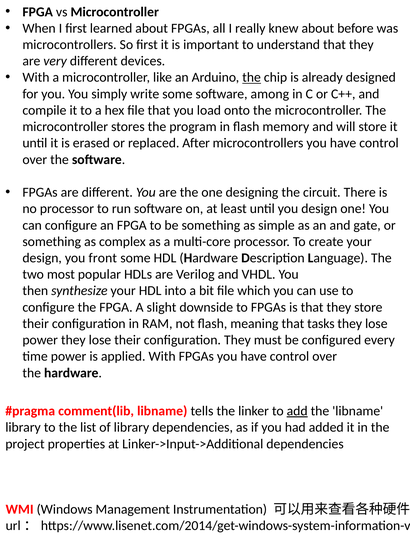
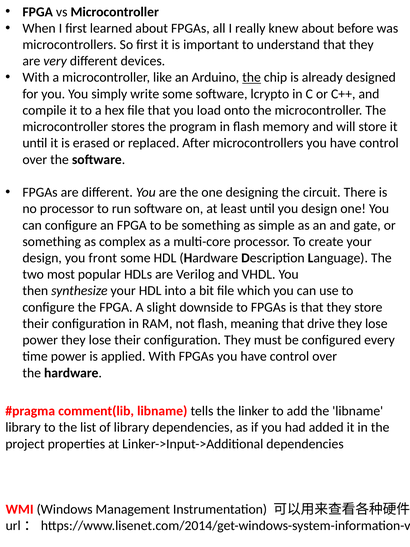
among: among -> lcrypto (270, 94)
tasks: tasks -> drive (321, 323)
add underline: present -> none (297, 411)
